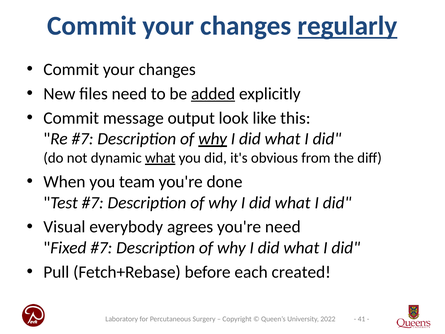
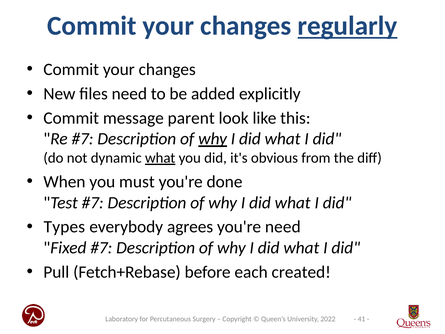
added underline: present -> none (213, 94)
output: output -> parent (191, 118)
team: team -> must (137, 182)
Visual: Visual -> Types (64, 227)
